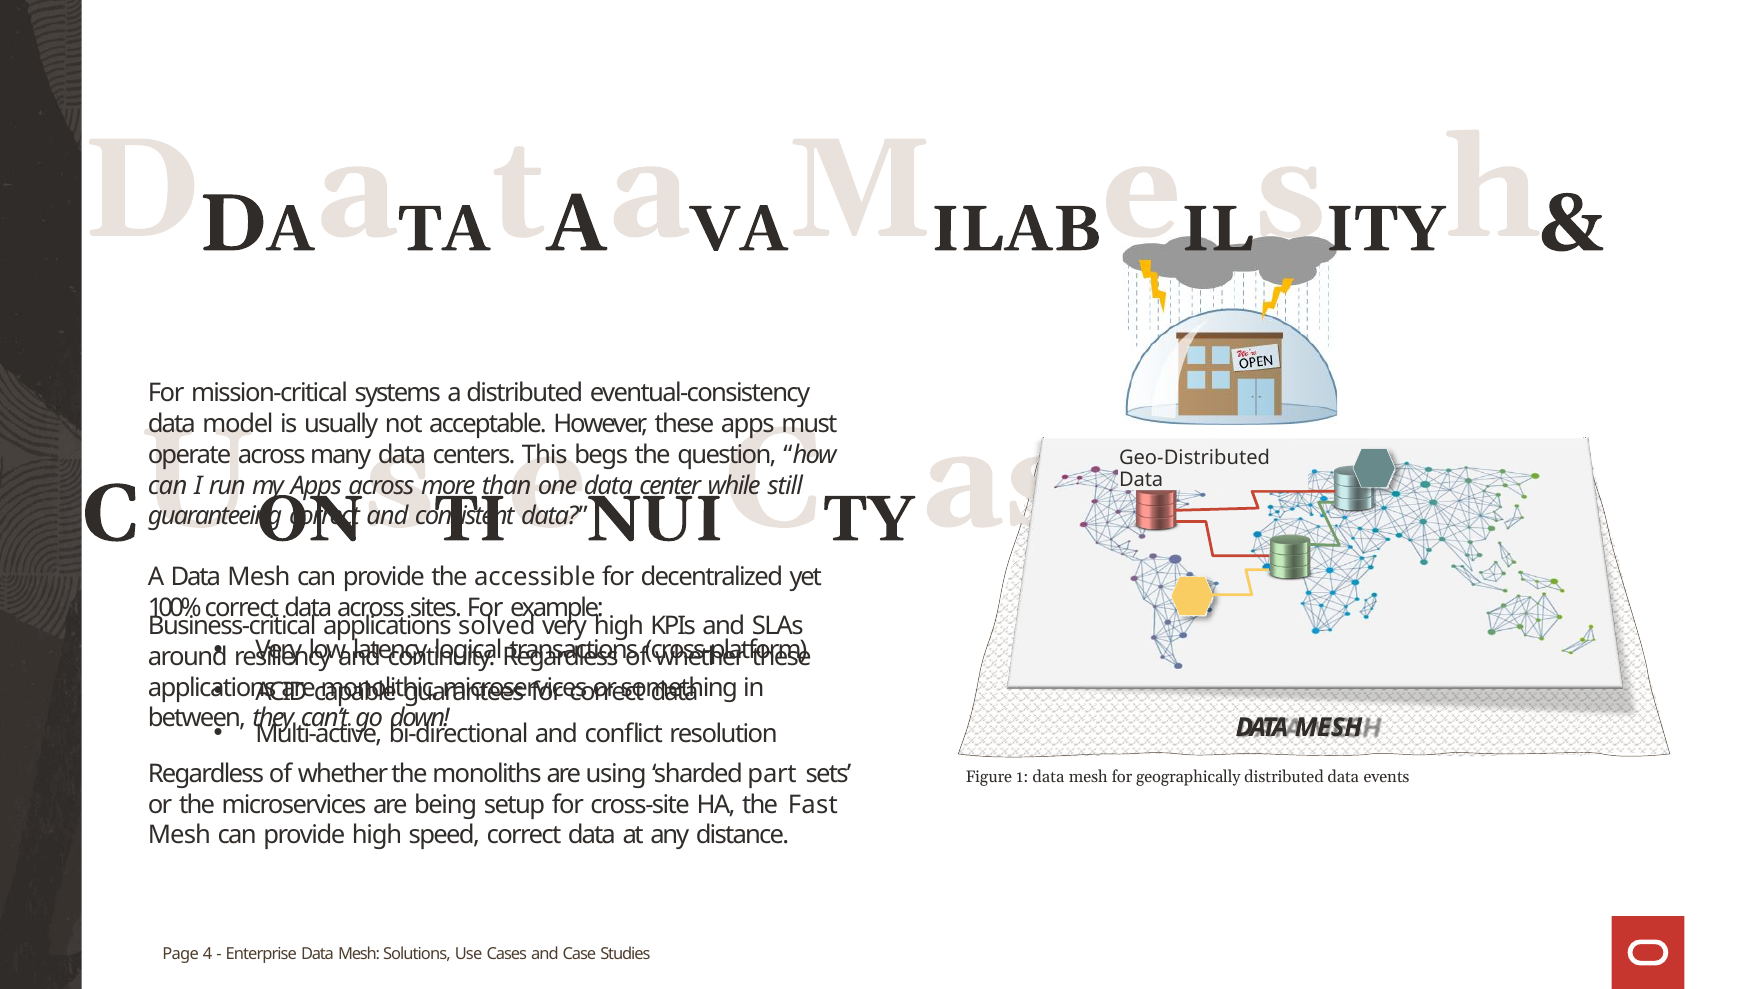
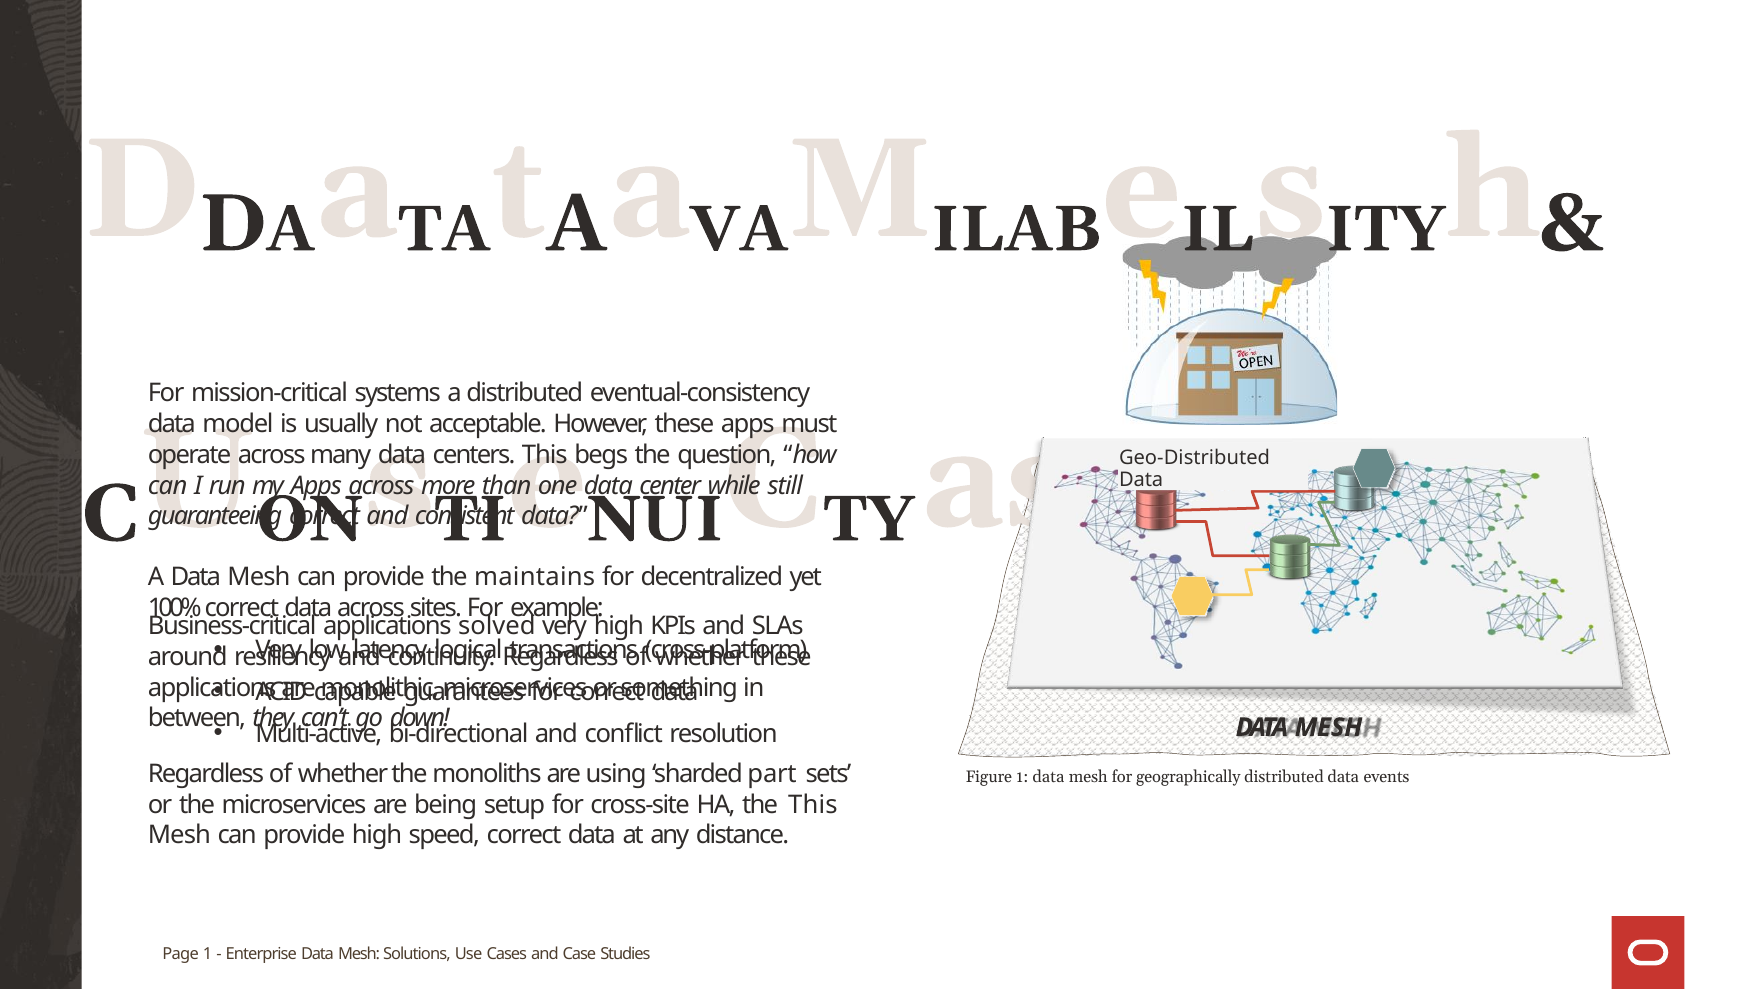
accessible: accessible -> maintains (535, 577)
the Fast: Fast -> This (813, 804)
Page 4: 4 -> 1 (208, 953)
